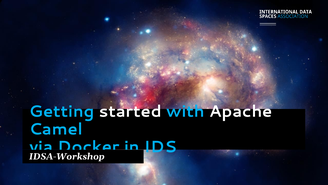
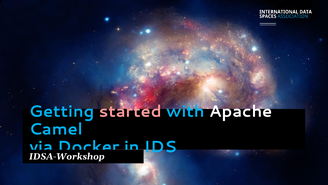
started colour: white -> pink (130, 111)
